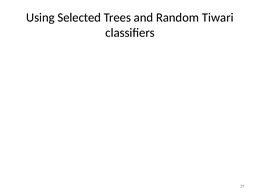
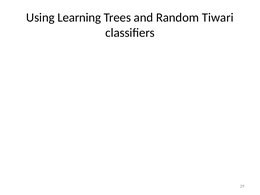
Selected: Selected -> Learning (79, 18)
